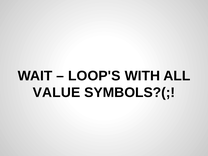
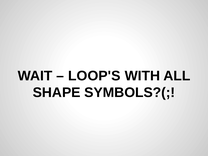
VALUE: VALUE -> SHAPE (57, 93)
